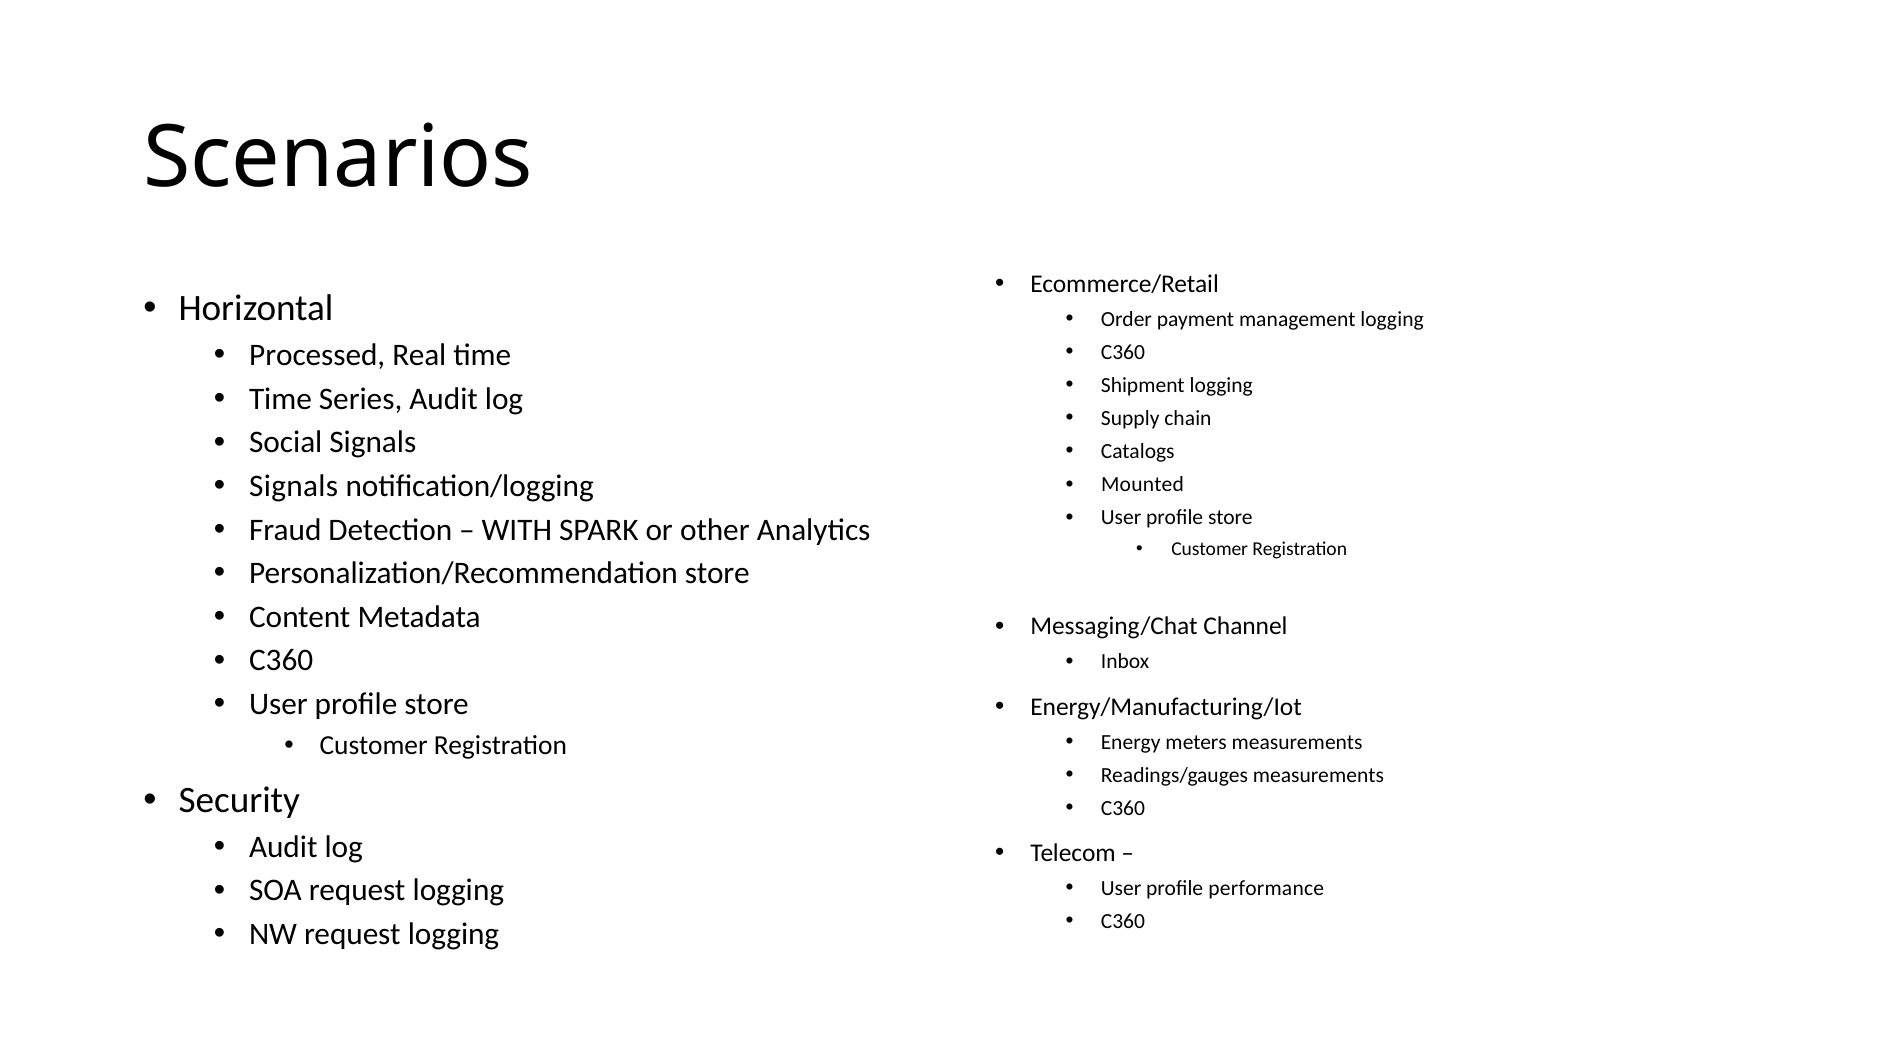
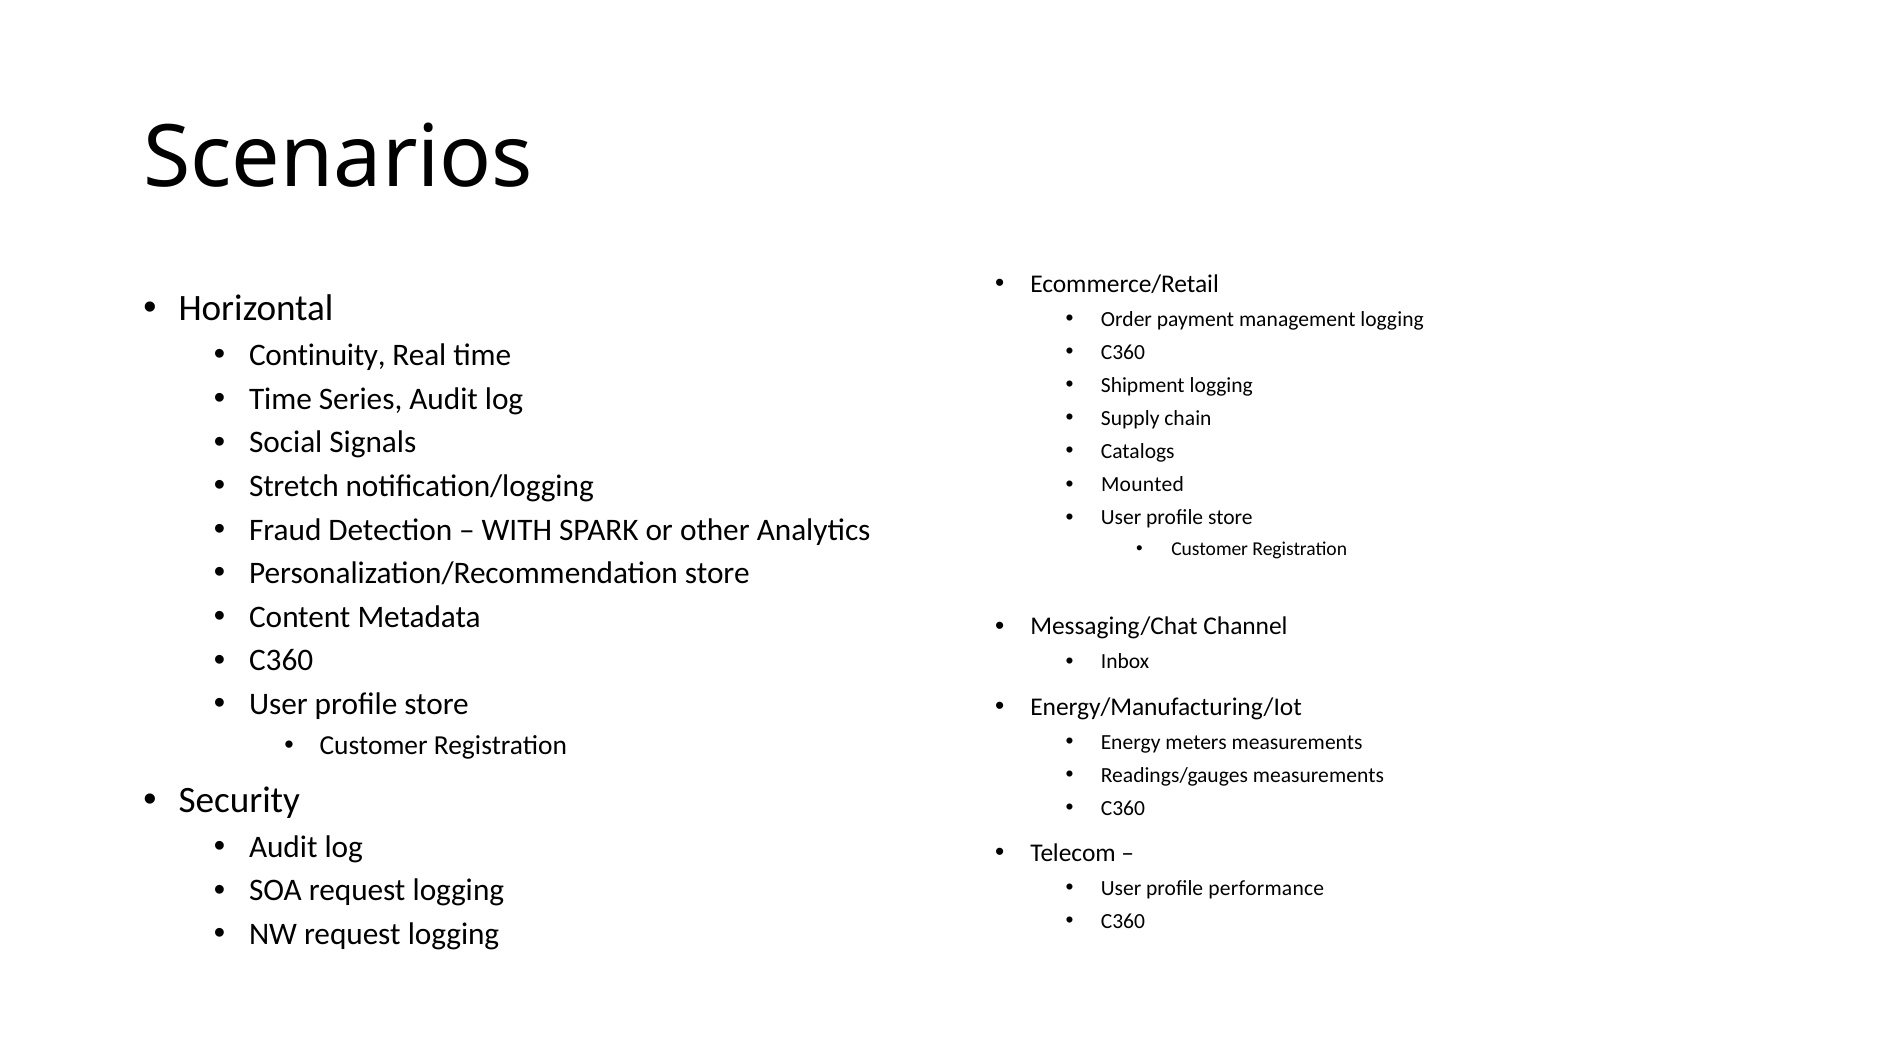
Processed: Processed -> Continuity (317, 355)
Signals: Signals -> Stretch (294, 486)
